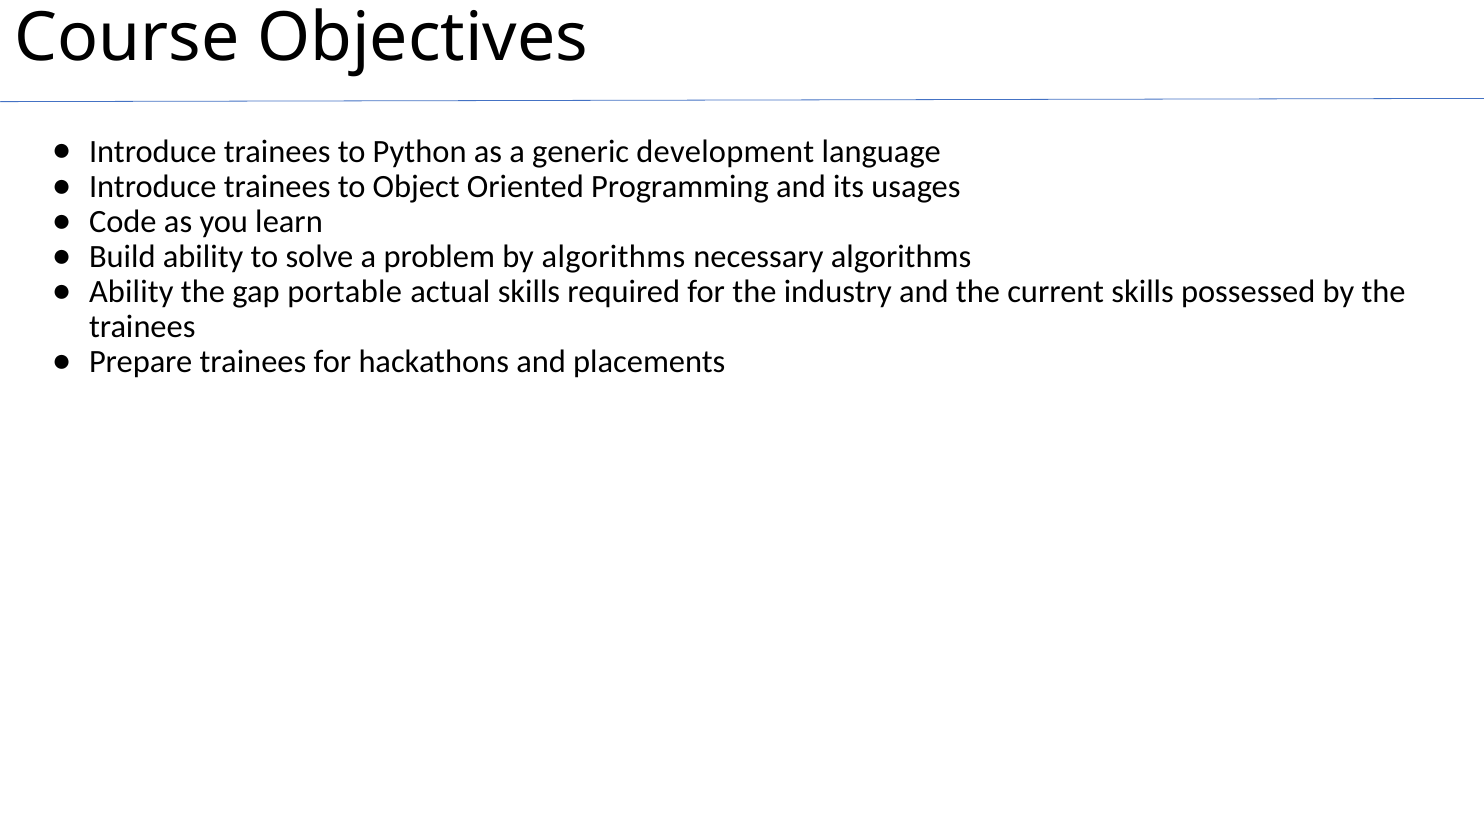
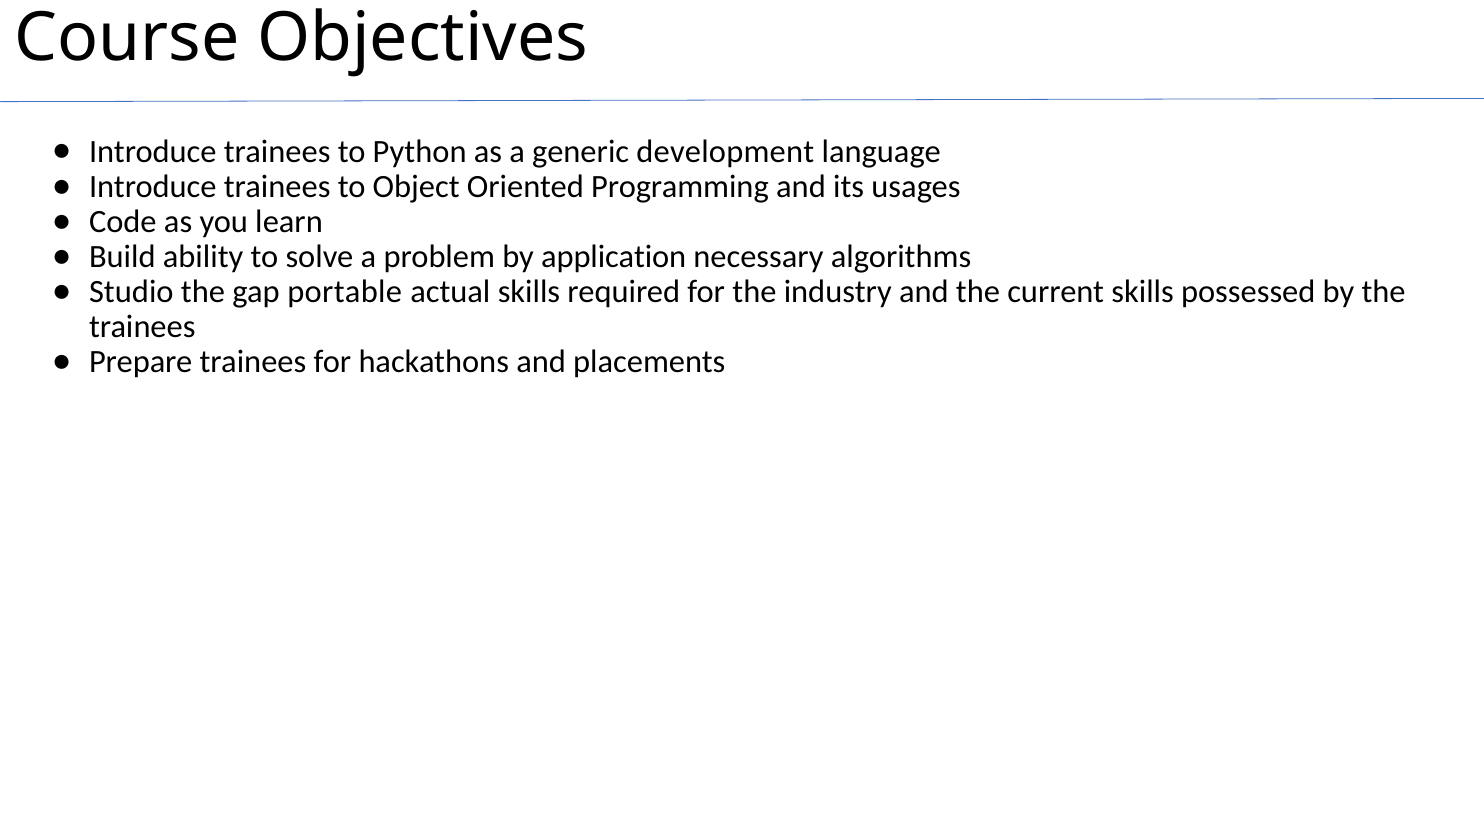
by algorithms: algorithms -> application (614, 257)
Ability: Ability -> Studio (131, 292)
